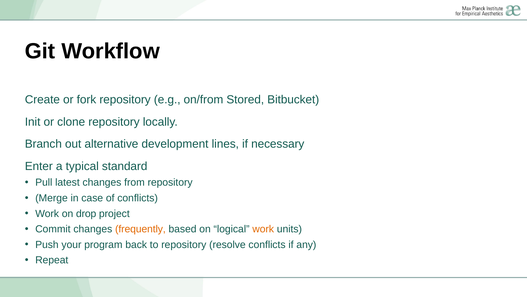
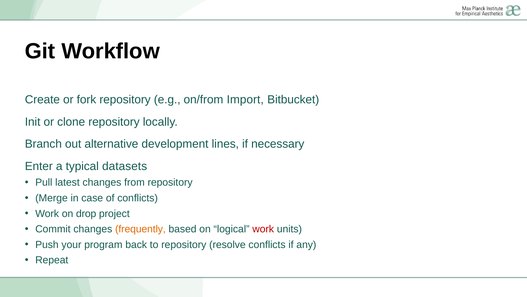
Stored: Stored -> Import (245, 100)
standard: standard -> datasets (125, 166)
work colour: orange -> red (263, 229)
